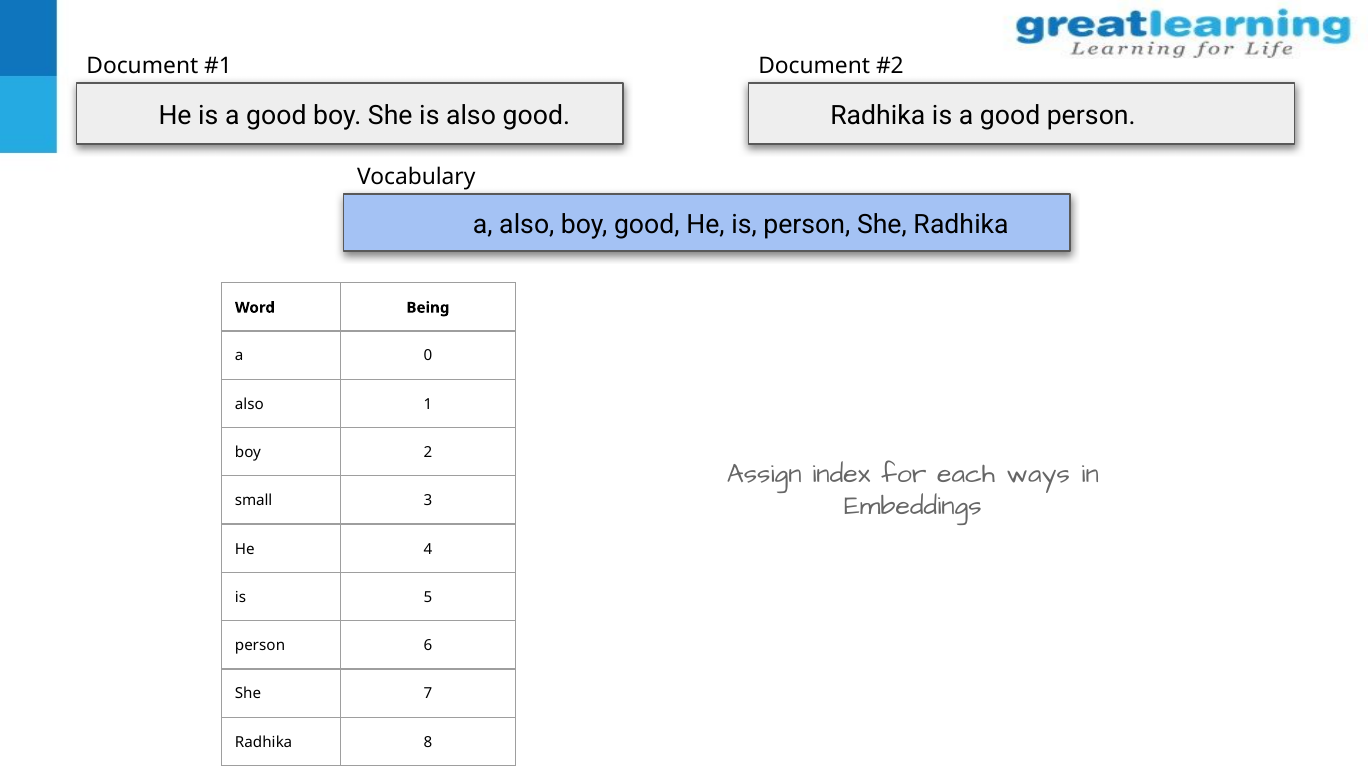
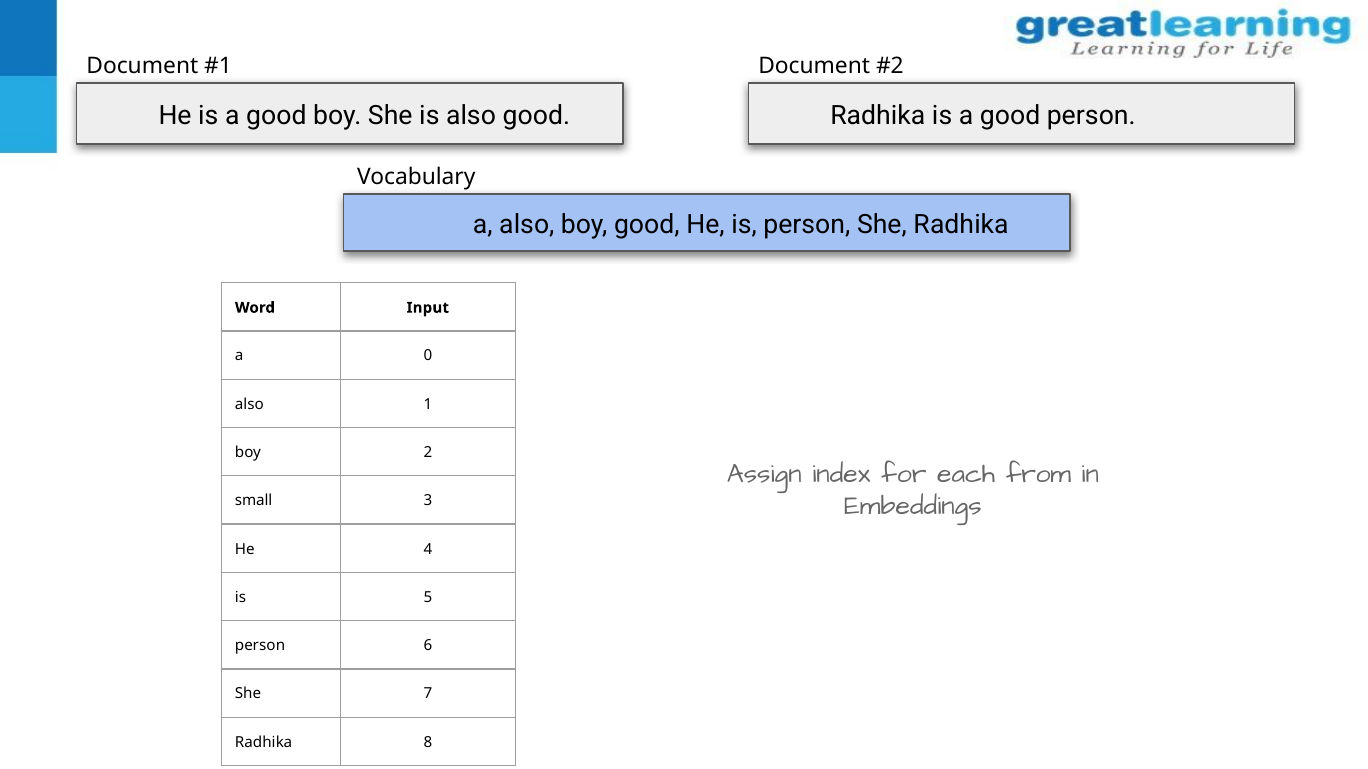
Being: Being -> Input (428, 308)
ways: ways -> from (1038, 474)
